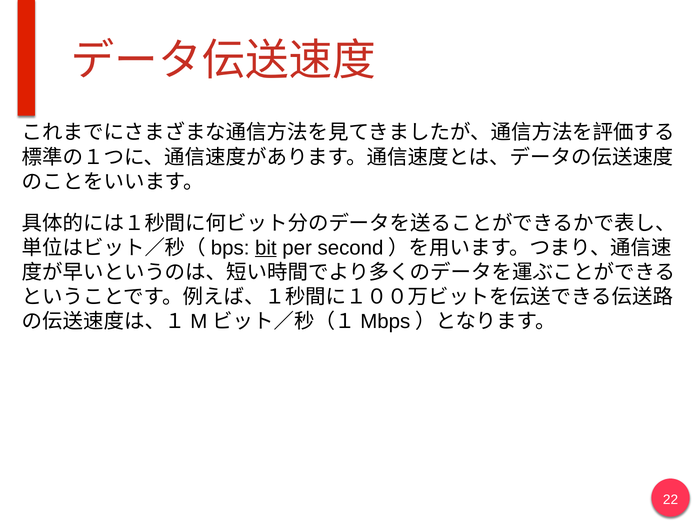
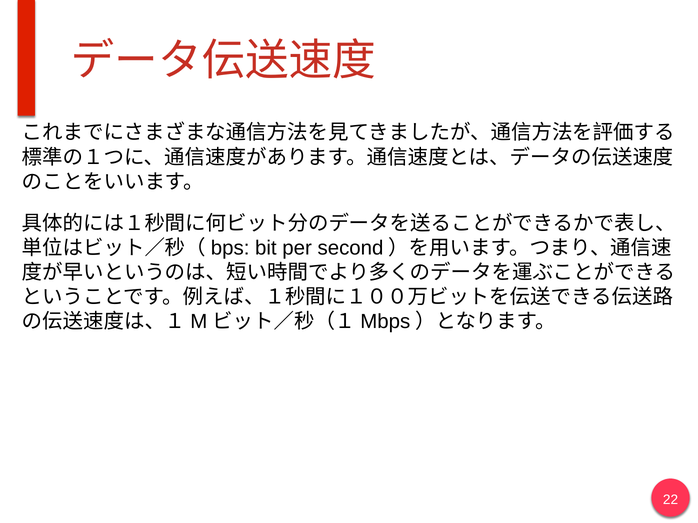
bit underline: present -> none (266, 248)
